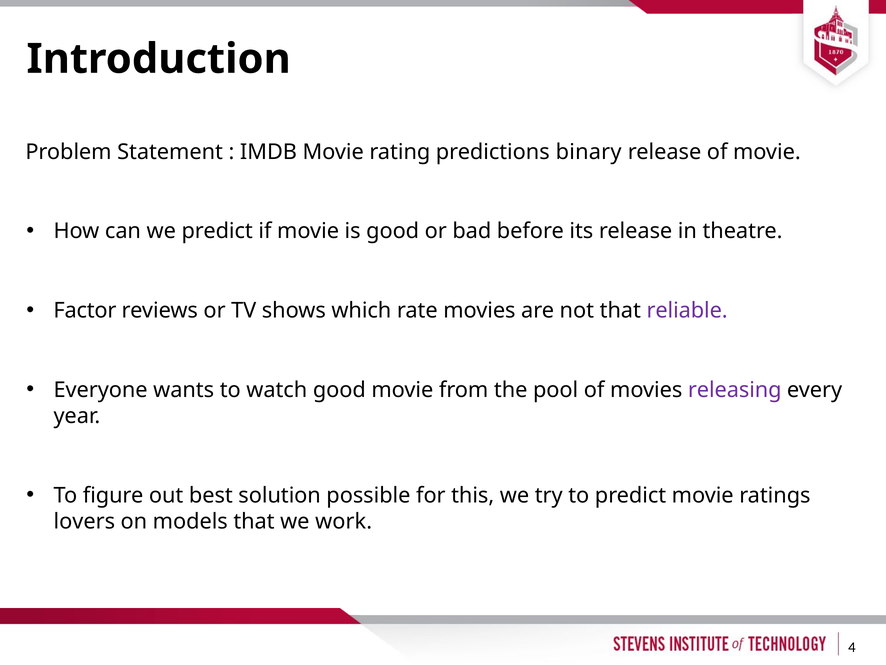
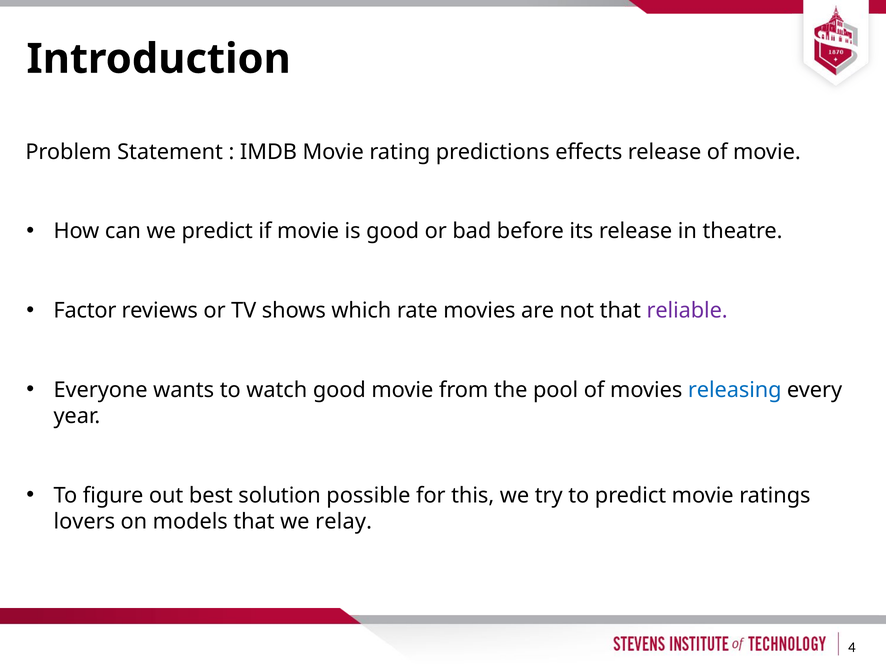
binary: binary -> effects (589, 152)
releasing colour: purple -> blue (735, 390)
work: work -> relay (344, 521)
